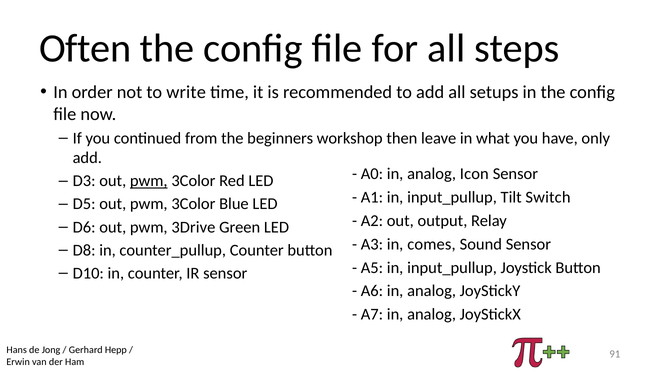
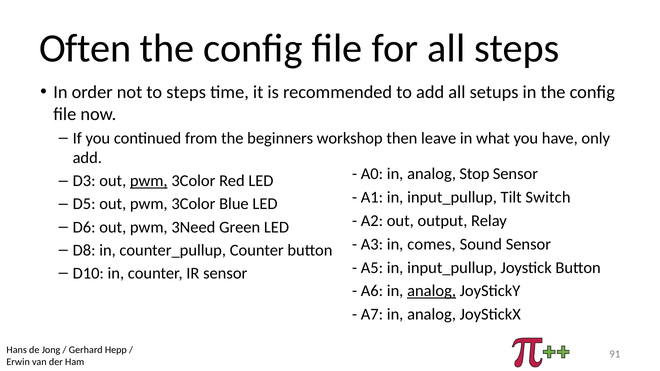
to write: write -> steps (186, 92)
Icon: Icon -> Stop (474, 174)
3Drive: 3Drive -> 3Need (193, 227)
analog underline: none -> present (432, 291)
